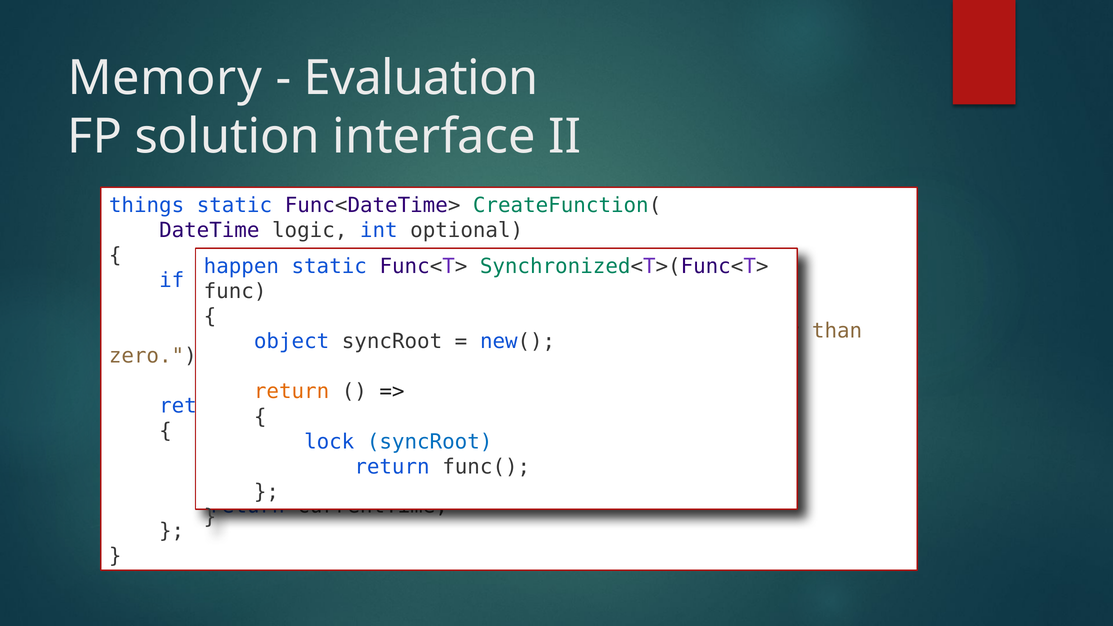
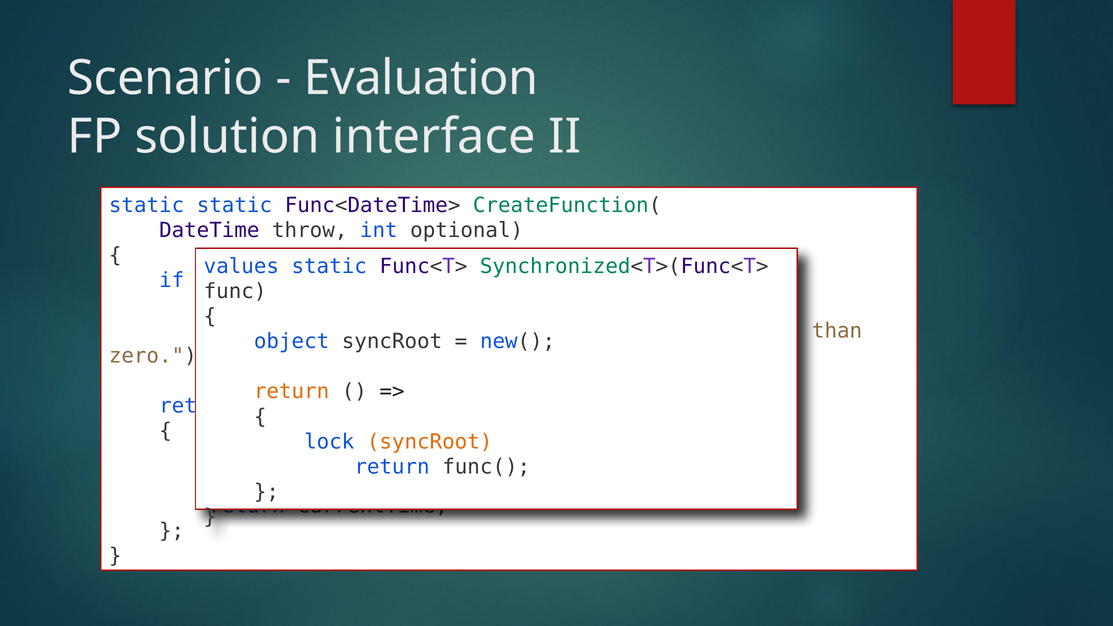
Memory: Memory -> Scenario (165, 78)
things: things -> static (147, 205)
DateTime logic: logic -> throw (310, 231)
happen: happen -> values (241, 266)
syncRoot colour: blue -> orange (430, 442)
